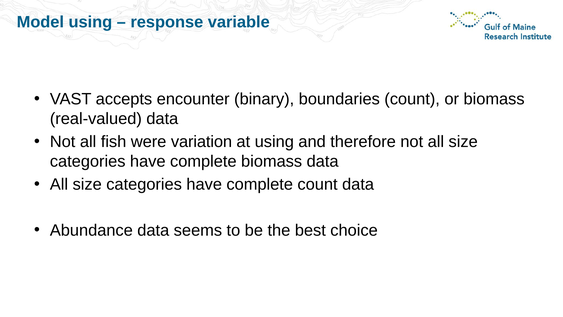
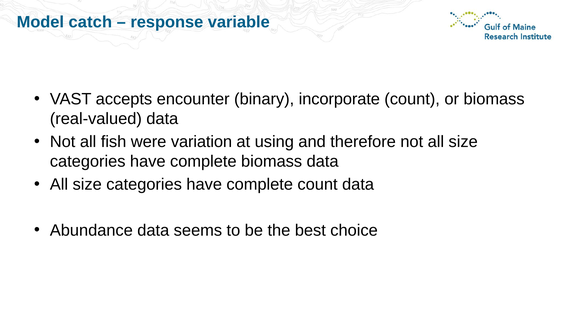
Model using: using -> catch (90, 22)
boundaries: boundaries -> incorporate (339, 99)
